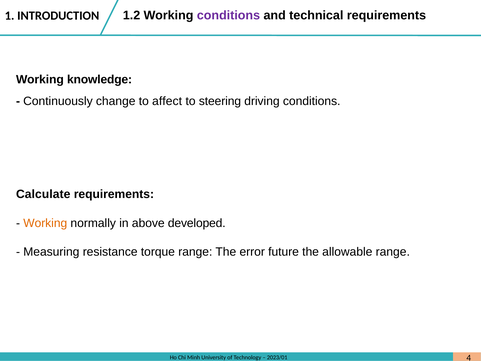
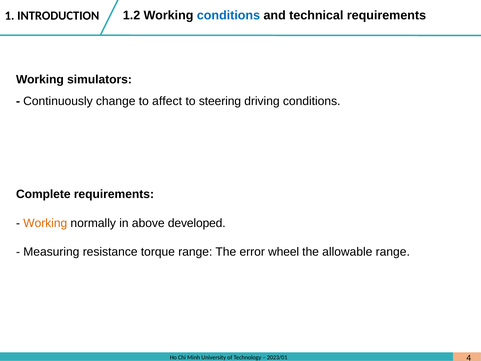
conditions colour: purple -> blue (228, 15)
knowledge: knowledge -> simulators (100, 79)
Calculate: Calculate -> Complete (43, 194)
future: future -> wheel (284, 252)
